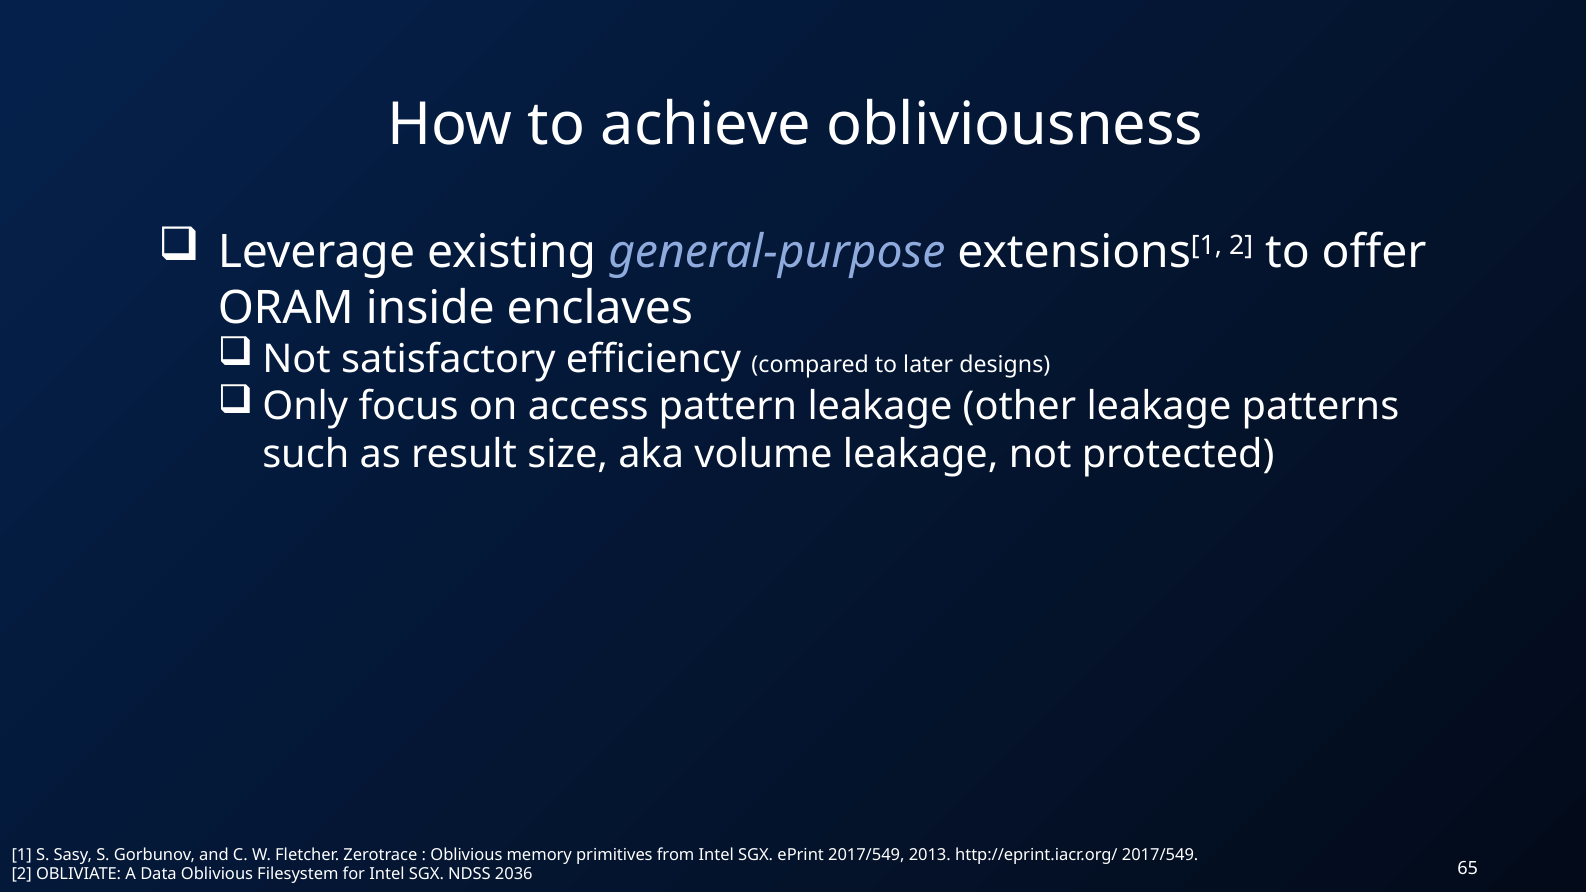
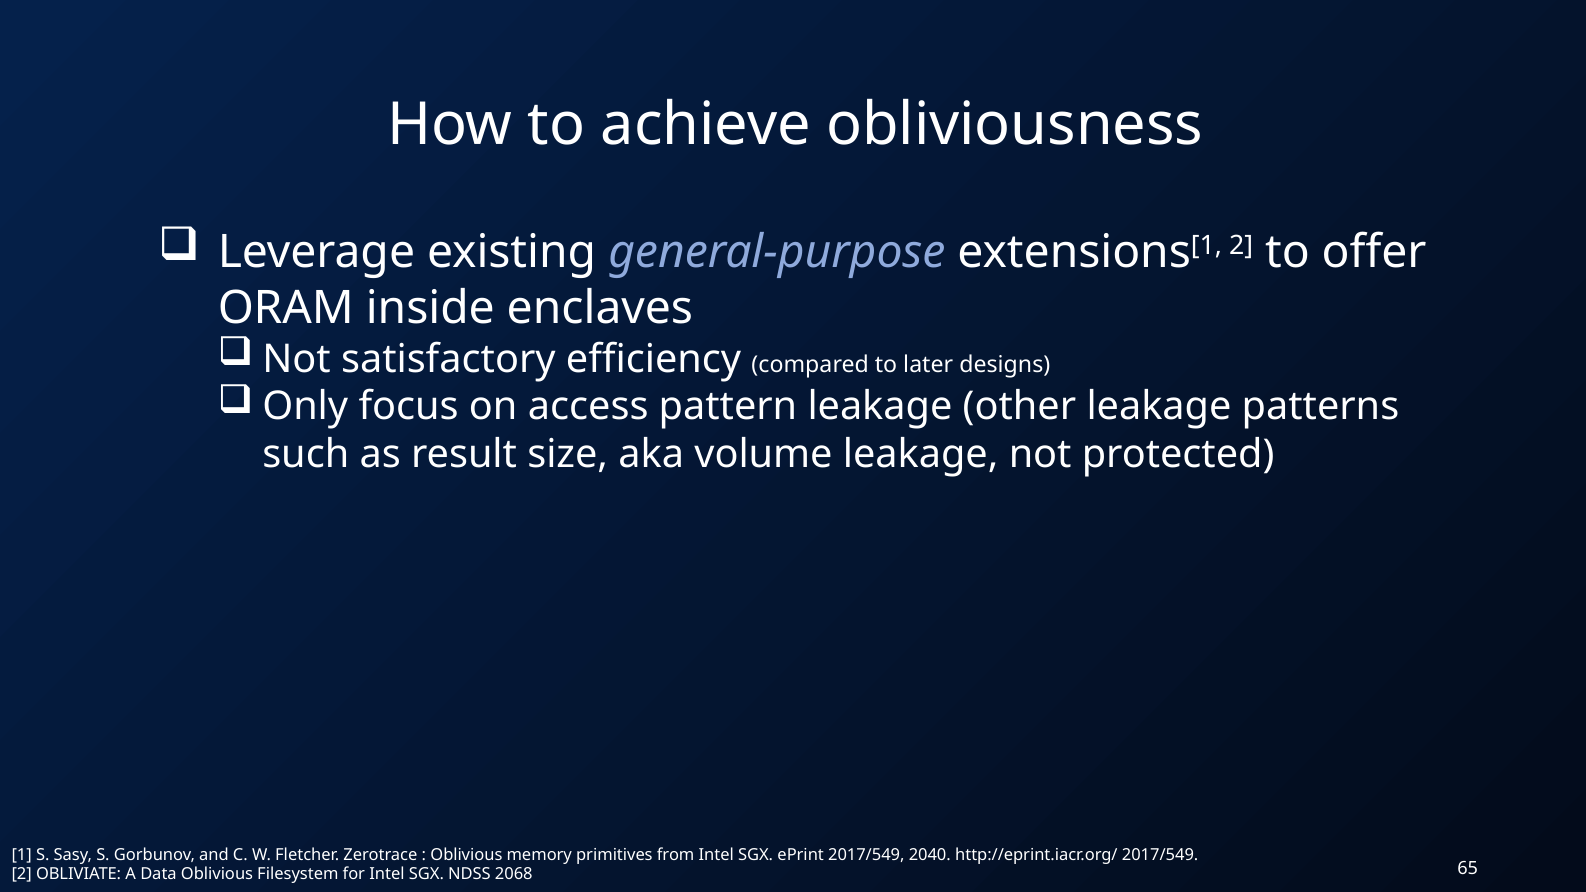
2013: 2013 -> 2040 (930, 855)
2036: 2036 -> 2068 (514, 875)
